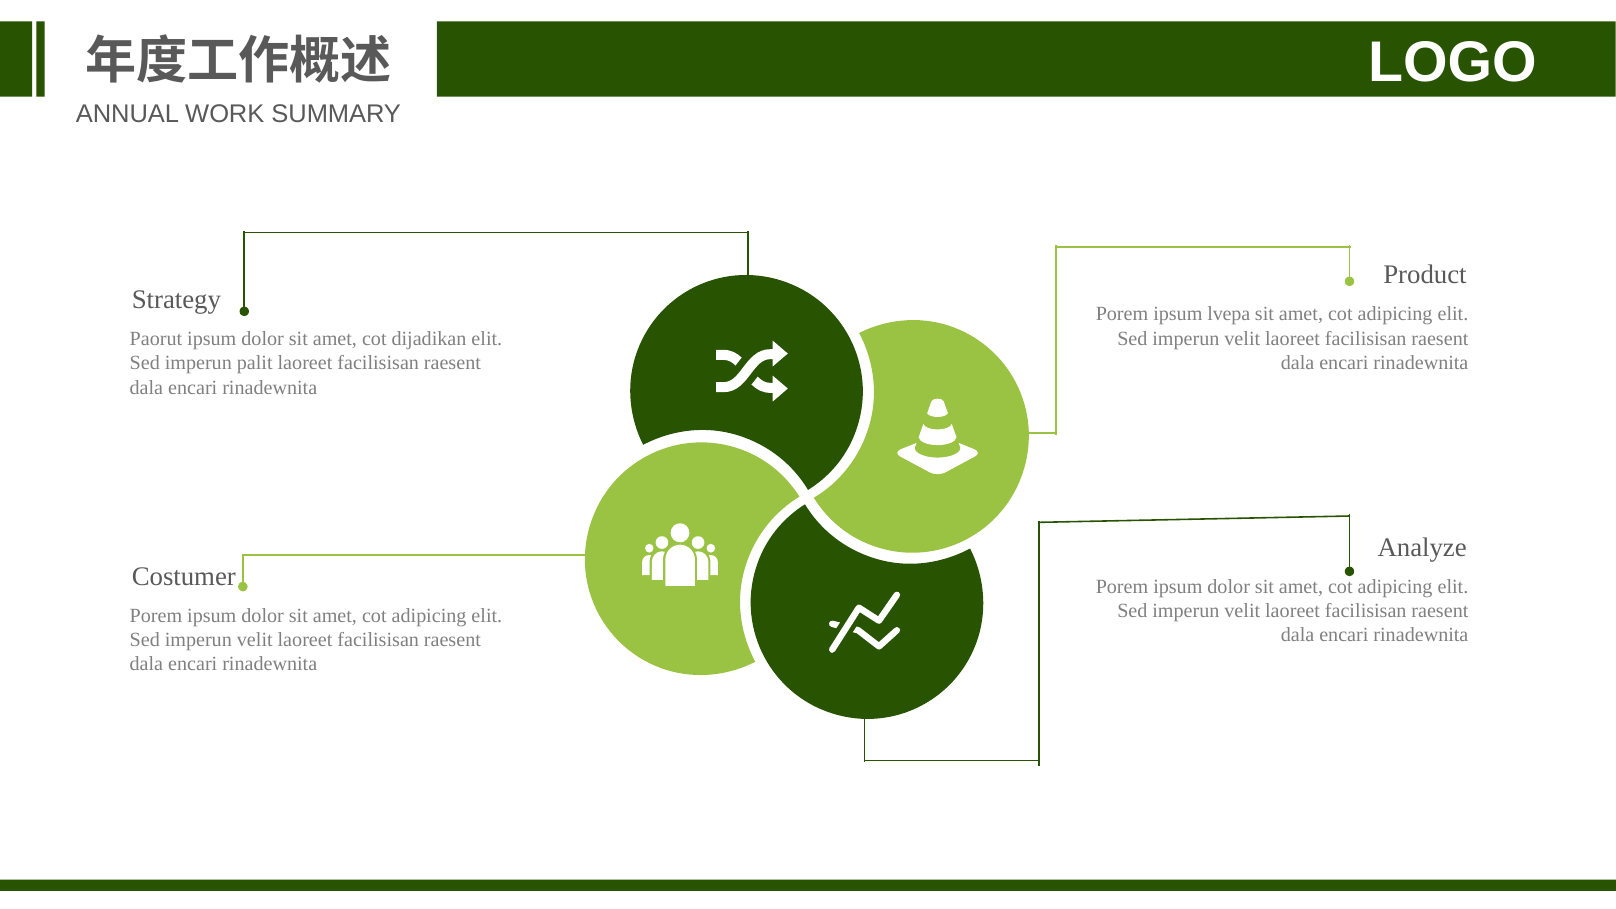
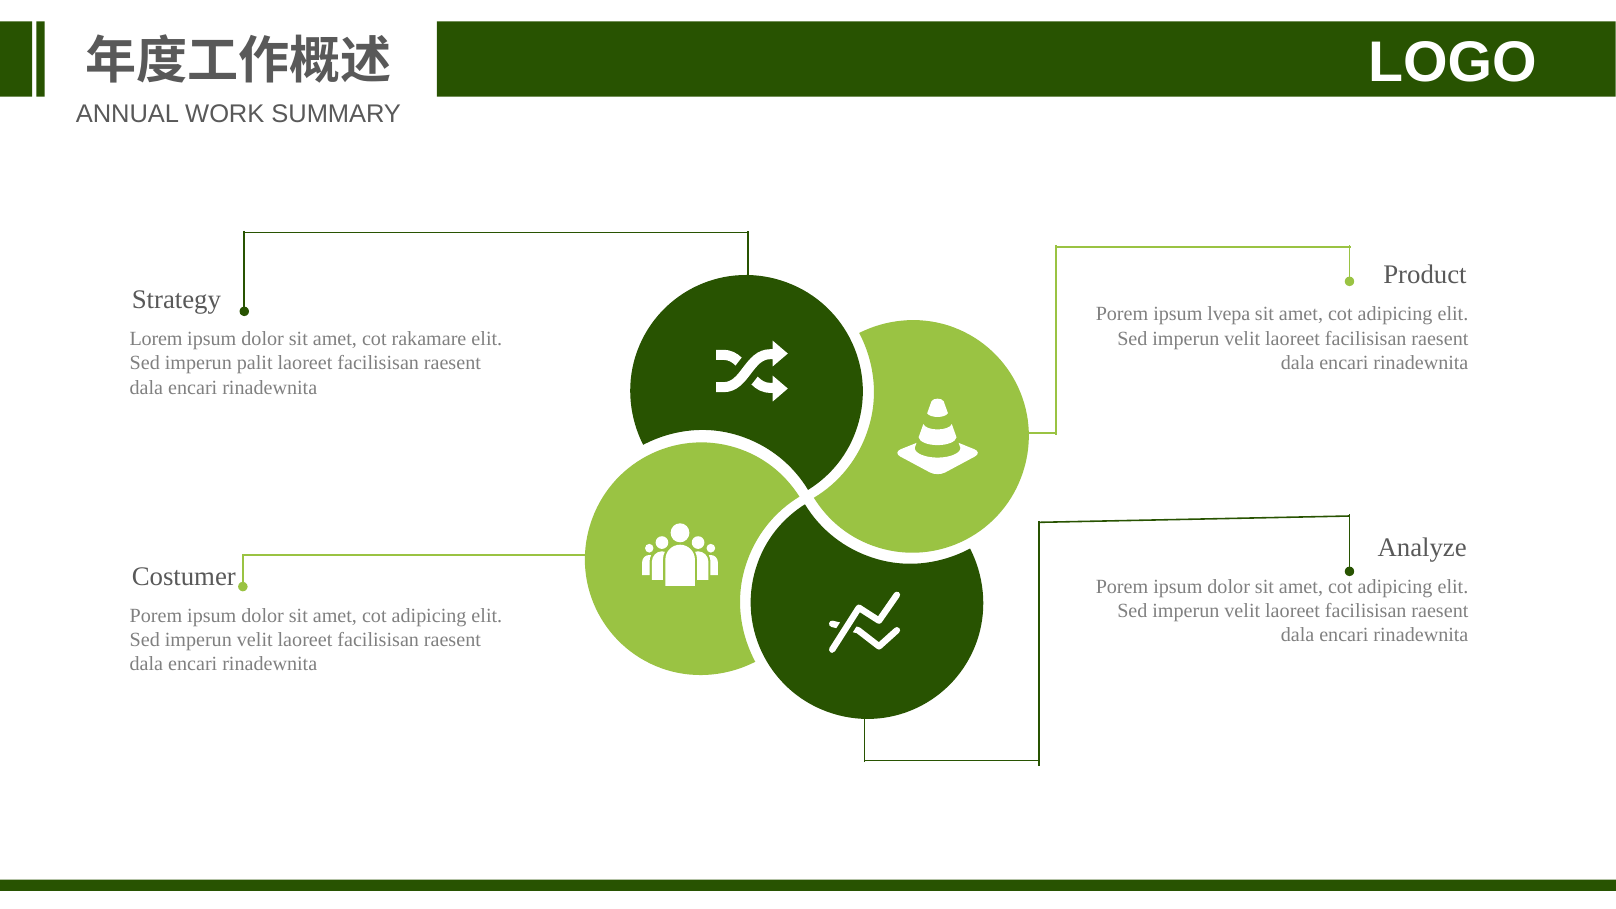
Paorut: Paorut -> Lorem (156, 339)
dijadikan: dijadikan -> rakamare (429, 339)
